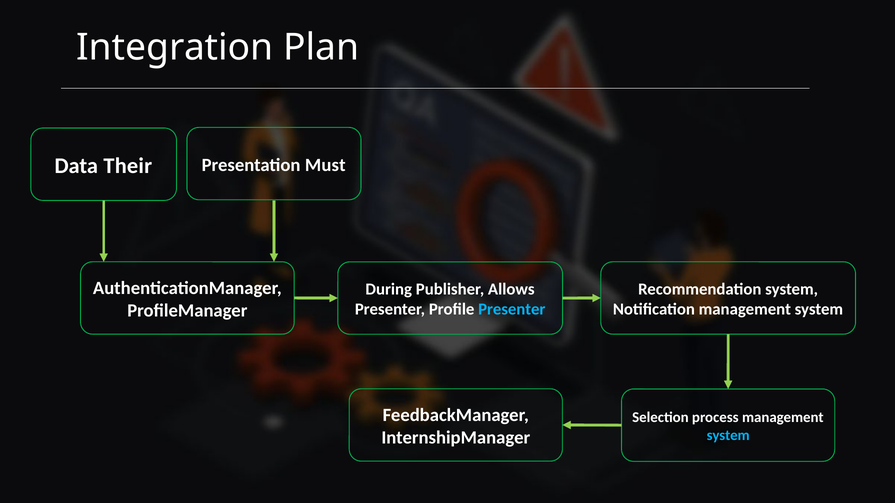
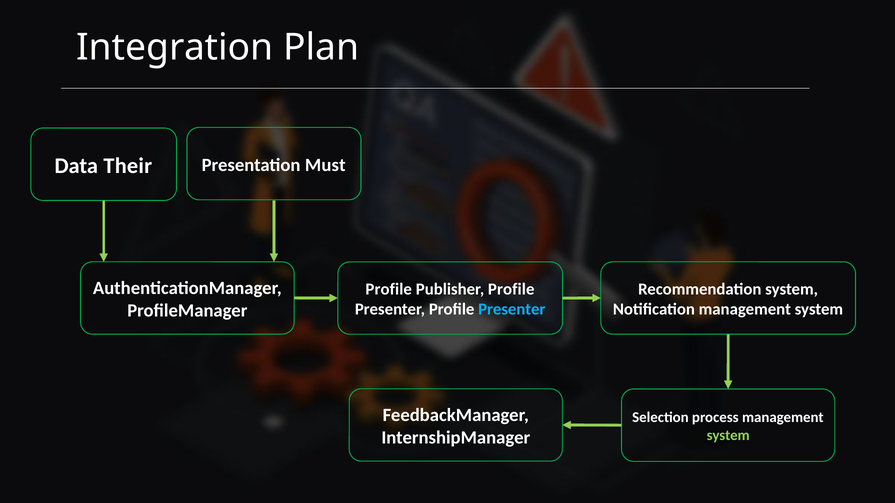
During: During -> Profile (389, 289)
Publisher Allows: Allows -> Profile (511, 289)
system colour: light blue -> light green (728, 436)
